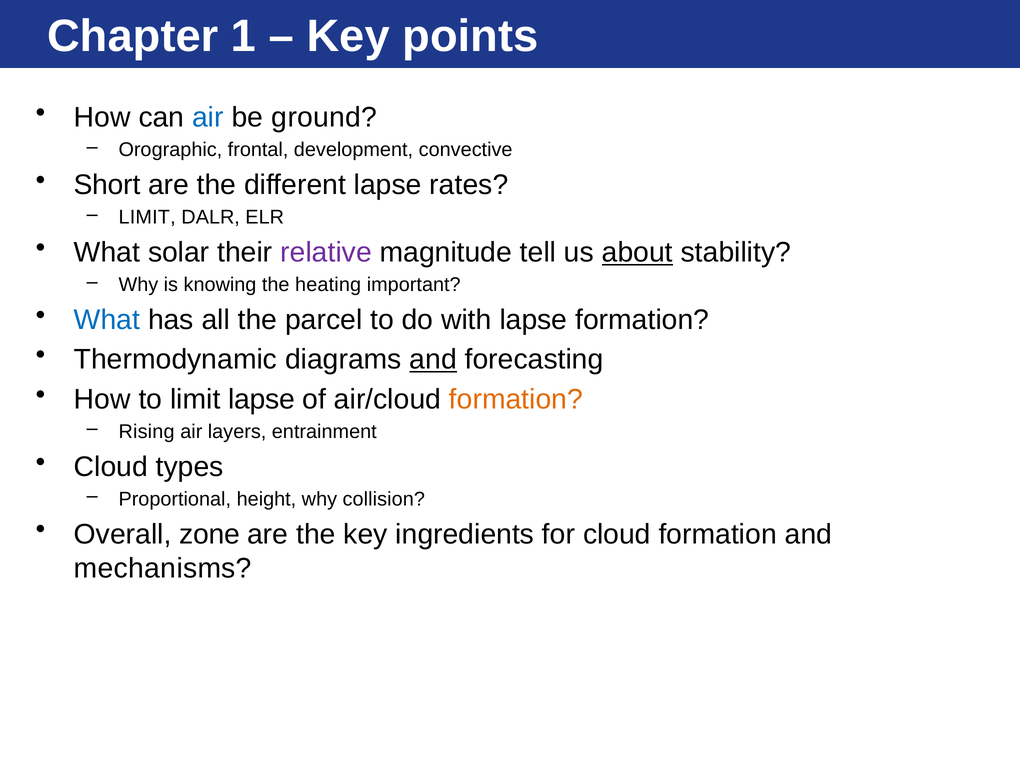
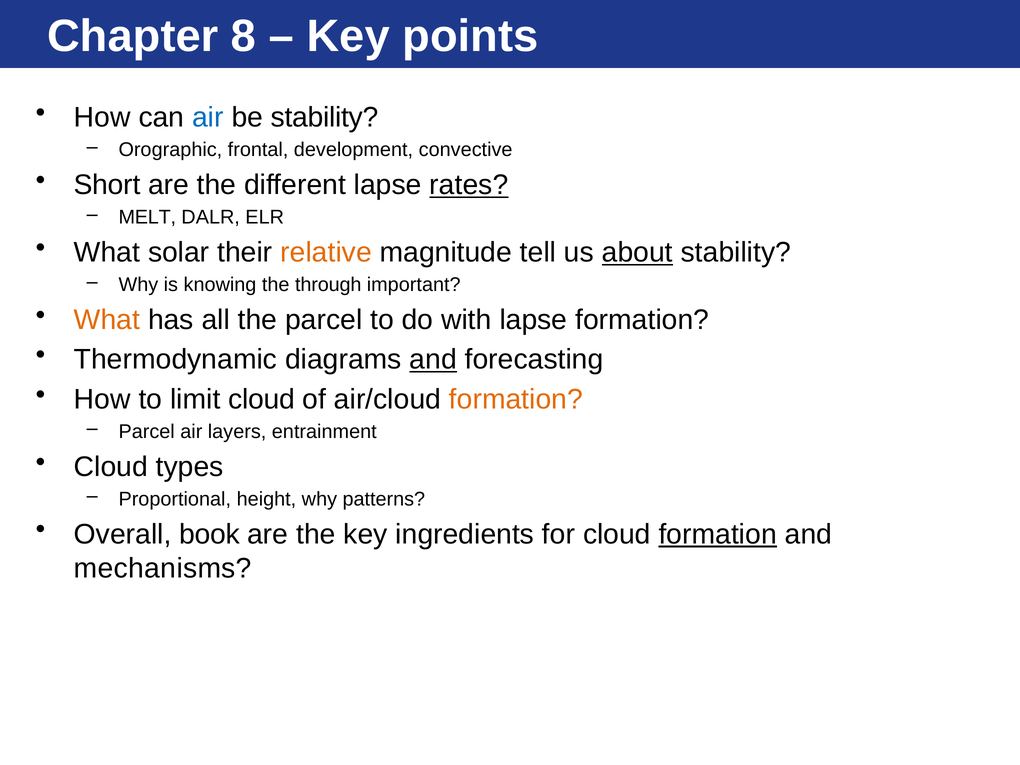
1: 1 -> 8 (244, 36)
be ground: ground -> stability (325, 118)
rates underline: none -> present (469, 185)
LIMIT: LIMIT -> MELT (147, 217)
relative colour: purple -> orange (326, 252)
heating: heating -> through (328, 285)
What colour: blue -> orange (107, 320)
limit lapse: lapse -> cloud (262, 399)
Rising: Rising -> Parcel (147, 432)
collision: collision -> patterns (384, 499)
zone: zone -> book (210, 534)
formation underline: none -> present (718, 534)
